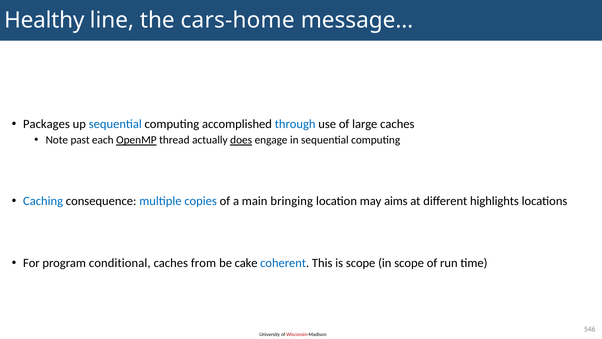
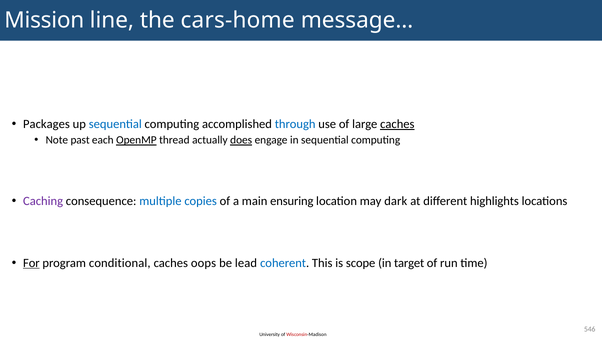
Healthy: Healthy -> Mission (44, 20)
caches underline: none -> present (397, 124)
Caching colour: blue -> purple (43, 201)
bringing: bringing -> ensuring (292, 201)
aims: aims -> dark (396, 201)
For underline: none -> present (31, 263)
from: from -> oops (204, 263)
cake: cake -> lead (246, 263)
in scope: scope -> target (409, 263)
